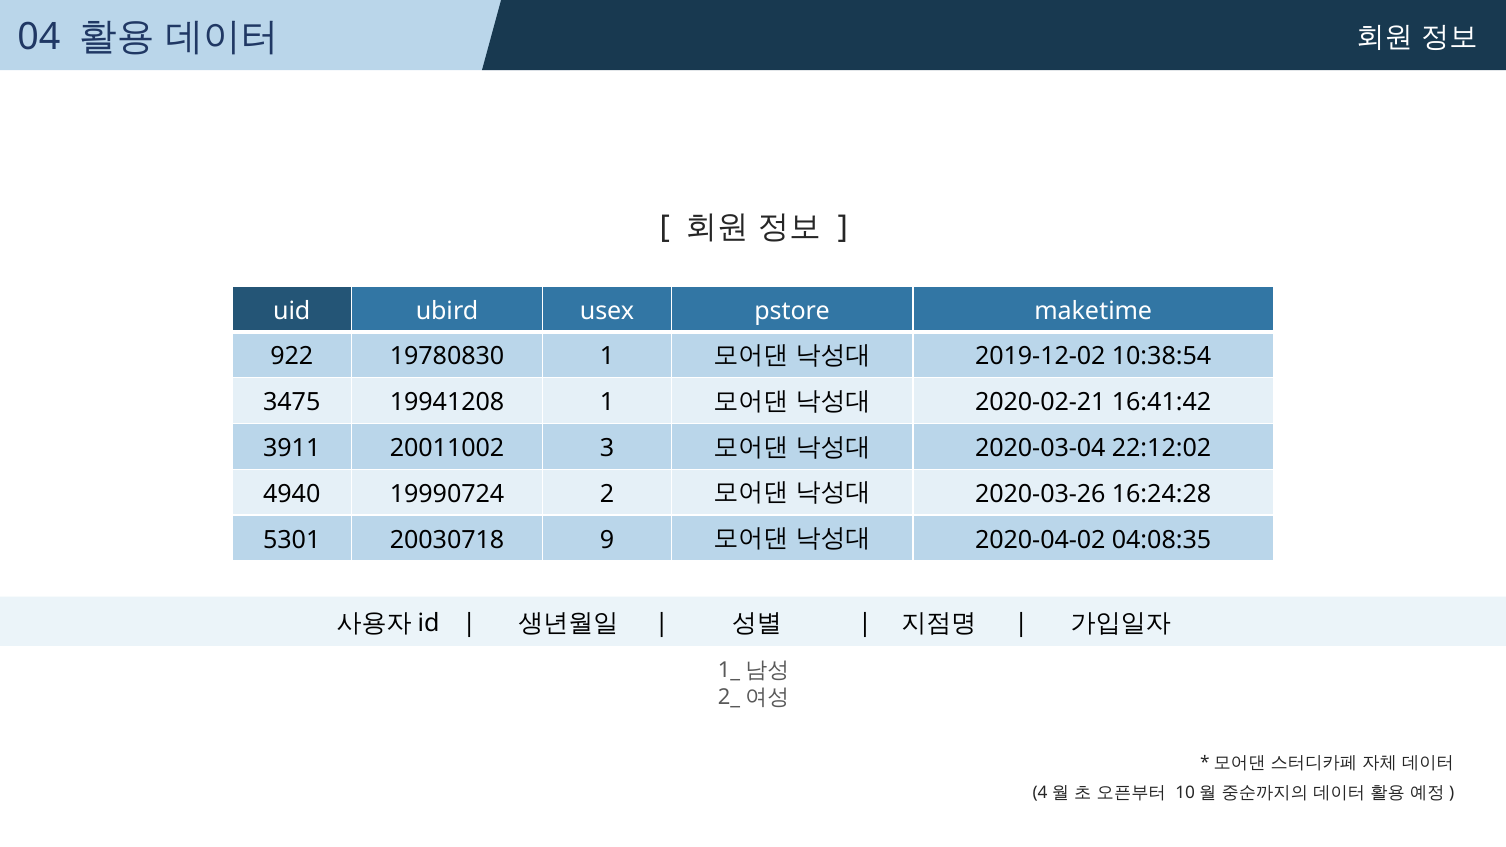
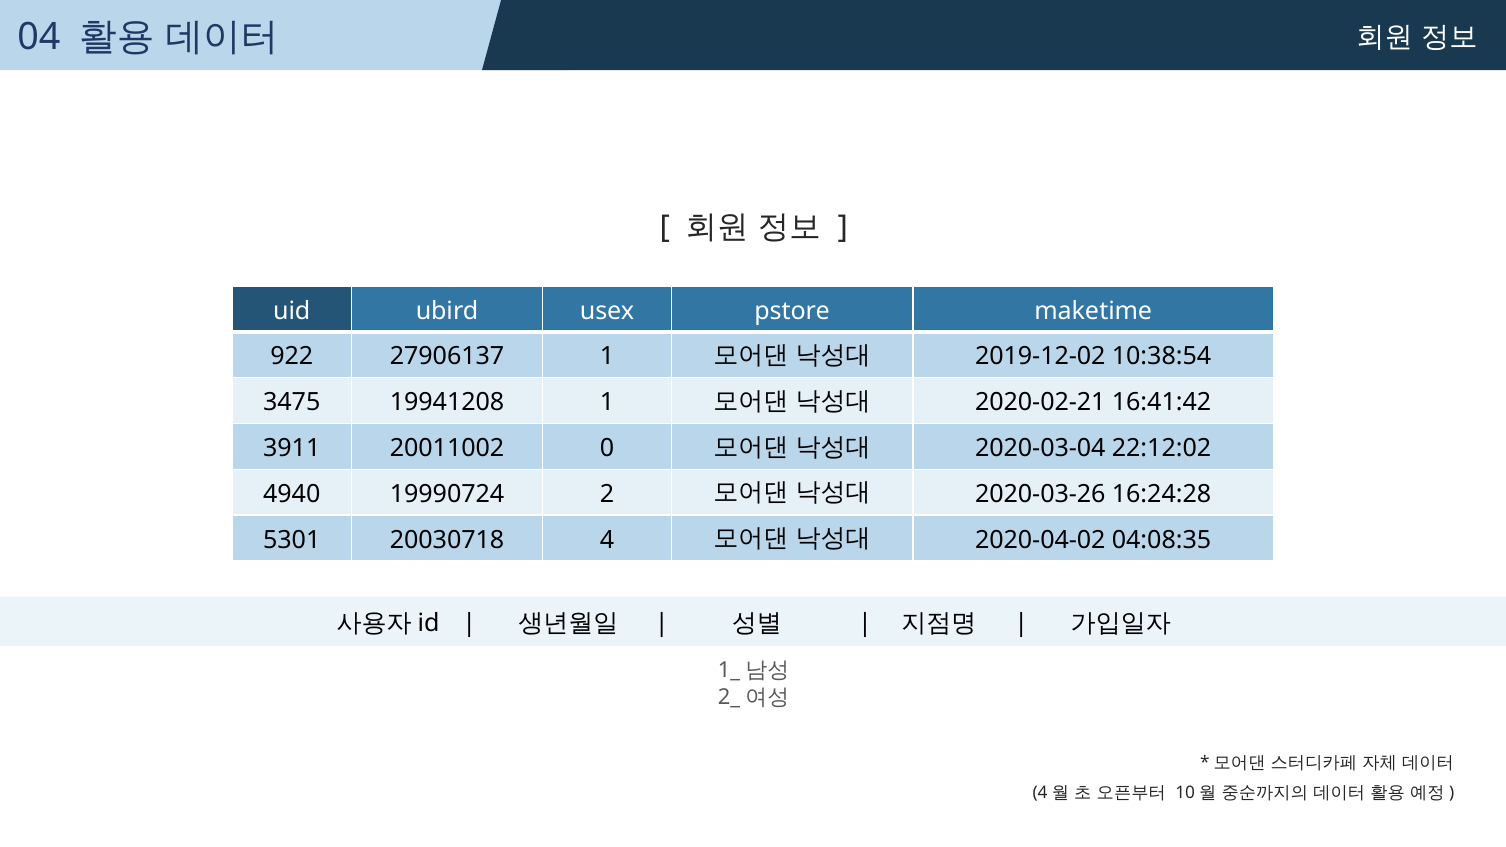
19780830: 19780830 -> 27906137 (447, 357)
3: 3 -> 0 (607, 448)
9: 9 -> 4 (607, 540)
